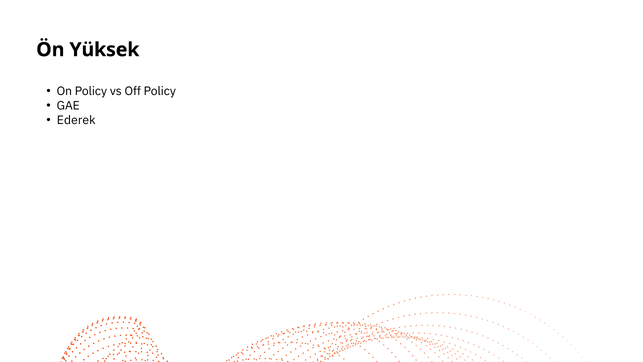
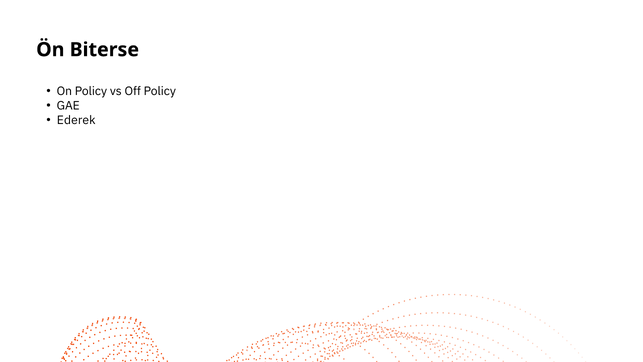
Yüksek: Yüksek -> Biterse (104, 50)
